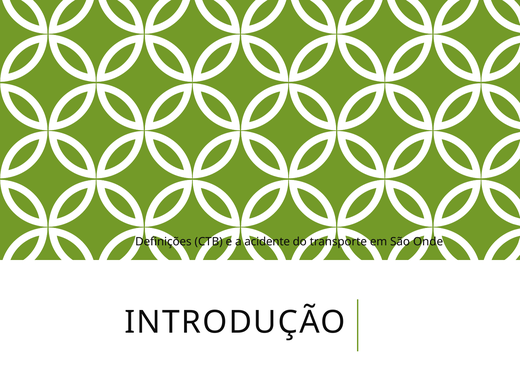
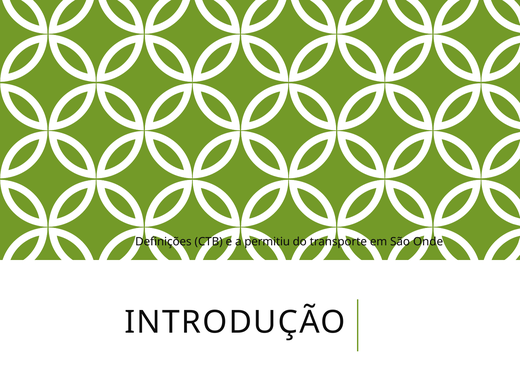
acidente: acidente -> permitiu (267, 242)
